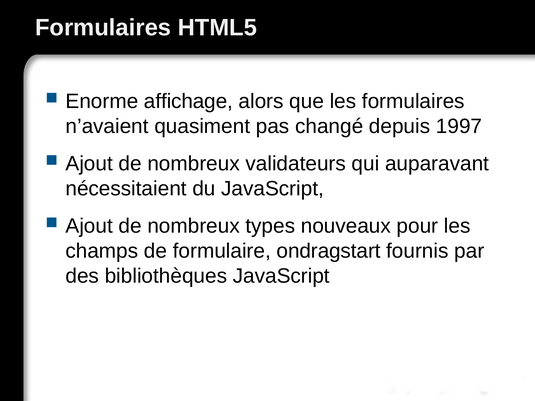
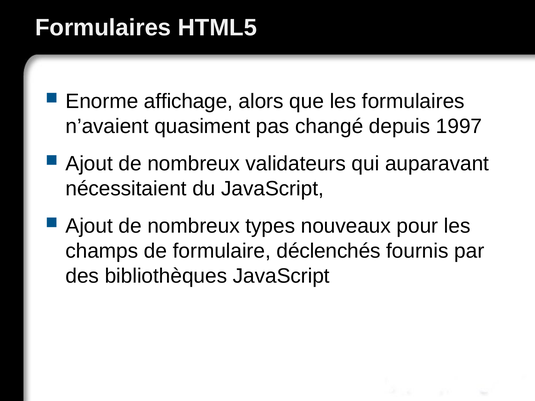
ondragstart: ondragstart -> déclenchés (329, 251)
